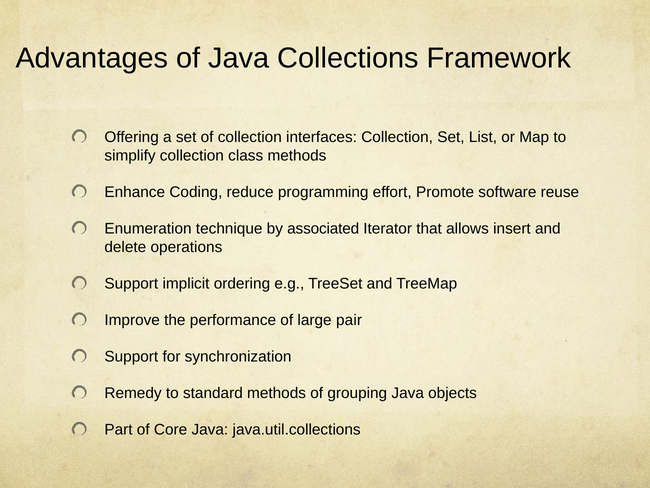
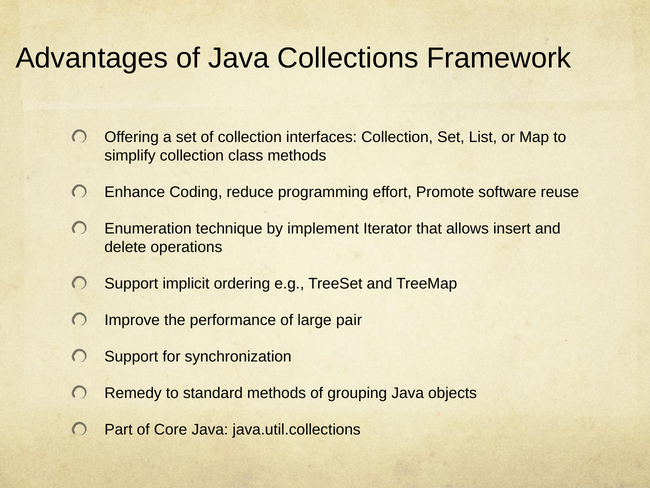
associated: associated -> implement (323, 228)
